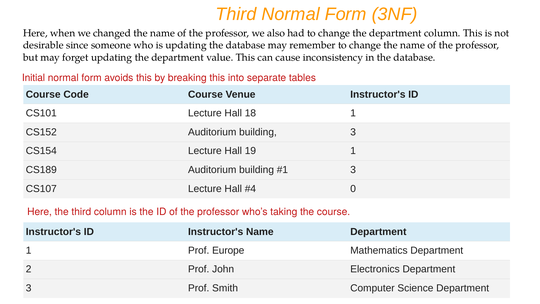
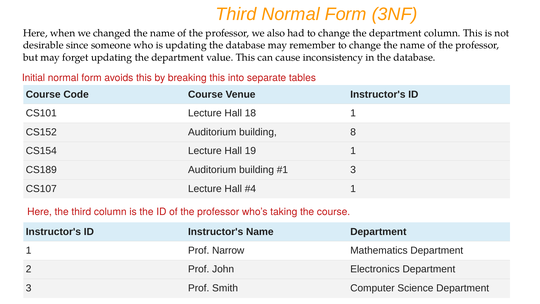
building 3: 3 -> 8 (353, 132)
0: 0 -> 1 (353, 189)
Europe: Europe -> Narrow (228, 250)
